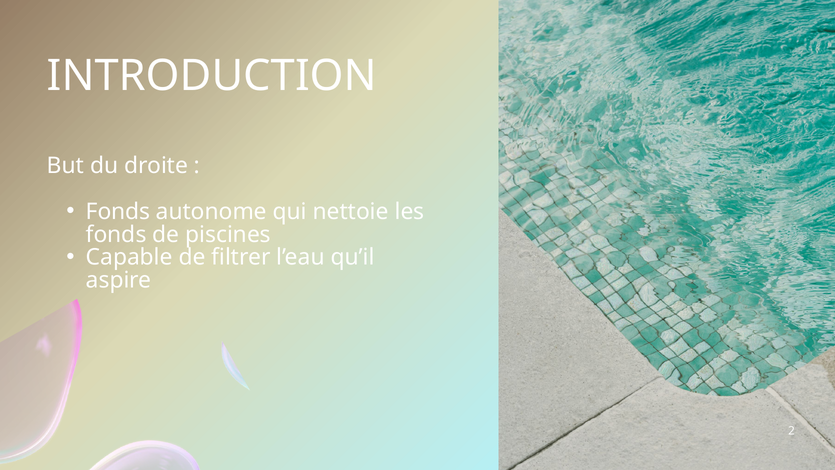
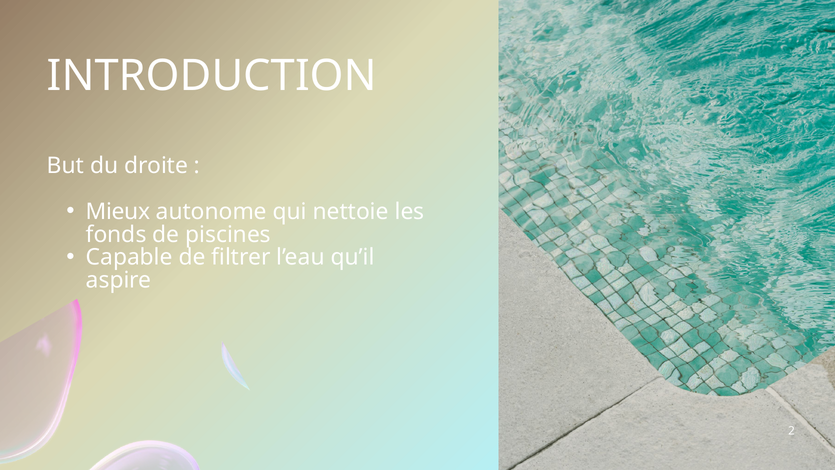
Fonds: Fonds -> Mieux (118, 211)
